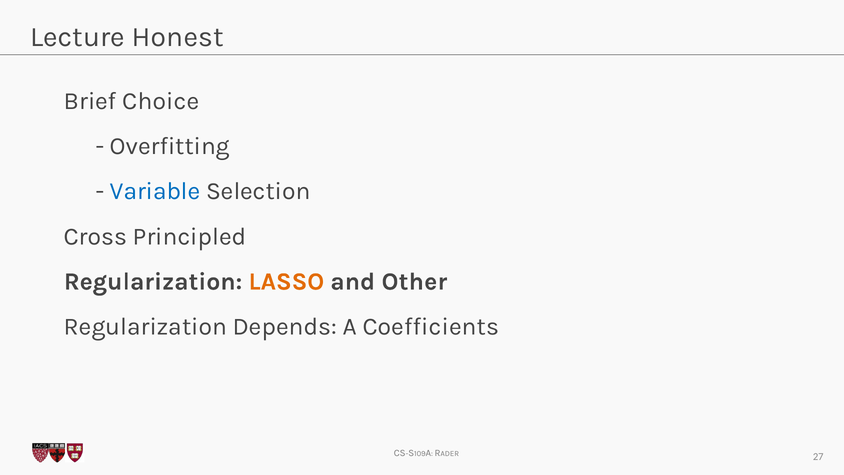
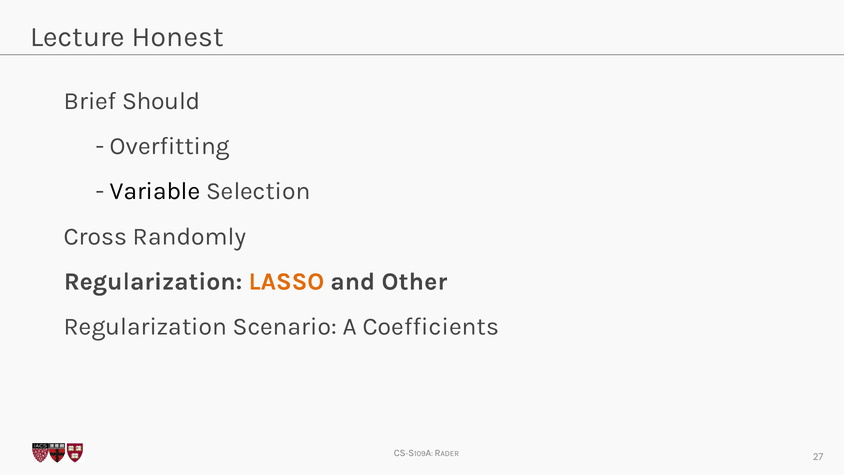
Choice: Choice -> Should (161, 101)
Variable colour: blue -> black (155, 191)
Principled: Principled -> Randomly (190, 236)
Depends: Depends -> Scenario (285, 326)
